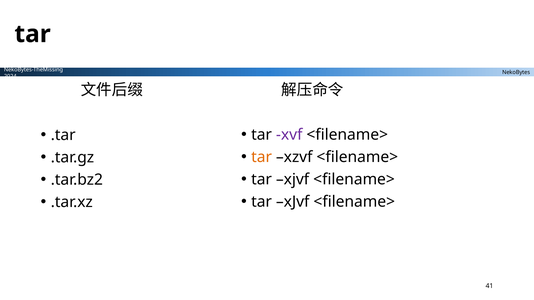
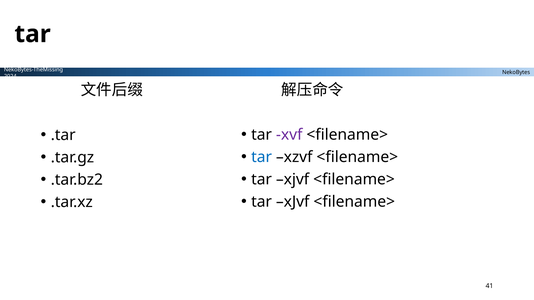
tar colour: orange -> blue (262, 157)
